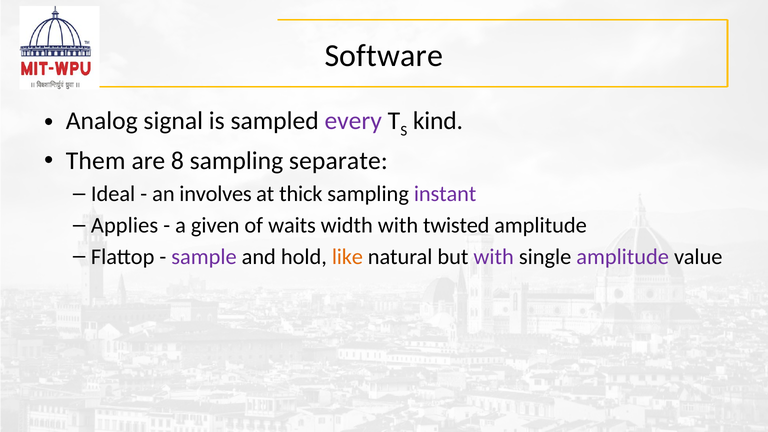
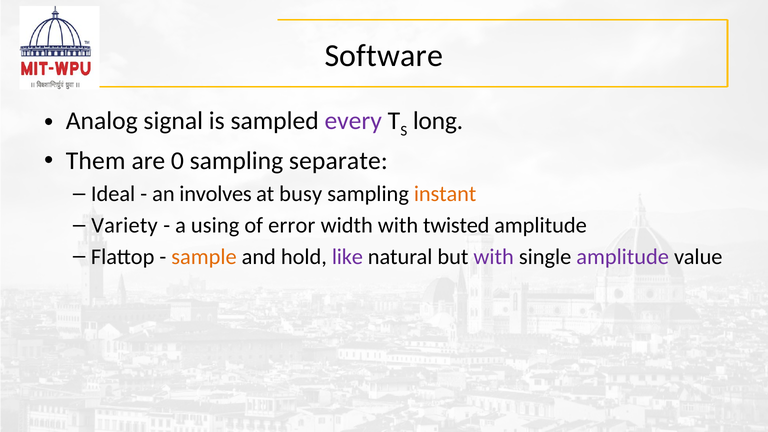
kind: kind -> long (438, 121)
8: 8 -> 0 (177, 161)
thick: thick -> busy (301, 194)
instant colour: purple -> orange (445, 194)
Applies: Applies -> Variety (124, 225)
given: given -> using (215, 225)
waits: waits -> error (292, 225)
sample colour: purple -> orange (204, 257)
like colour: orange -> purple (347, 257)
